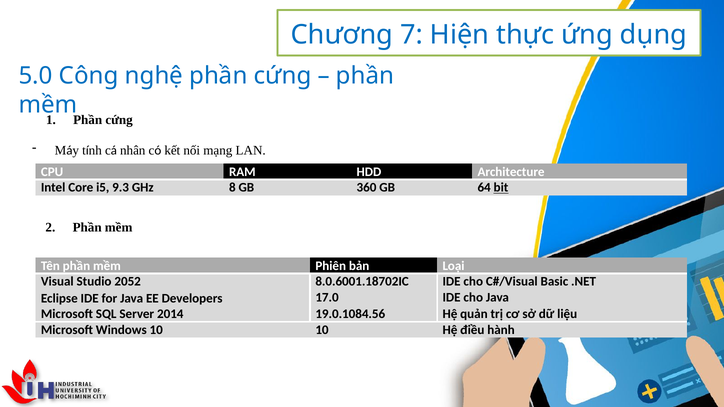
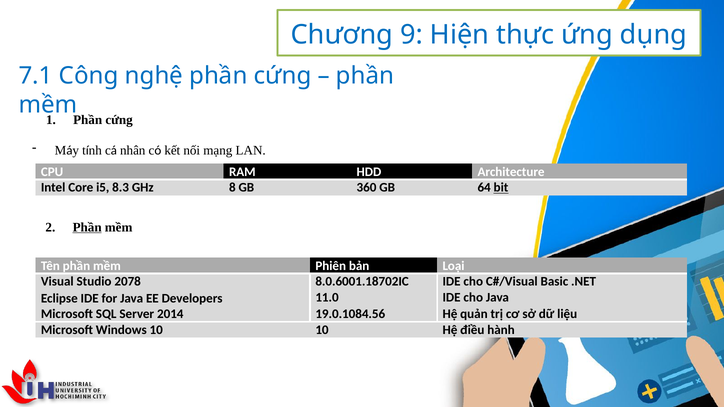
7: 7 -> 9 (412, 35)
5.0: 5.0 -> 7.1 (36, 76)
9.3: 9.3 -> 8.3 (121, 188)
Phần underline: none -> present (87, 227)
2052: 2052 -> 2078 (128, 282)
17.0: 17.0 -> 11.0 (327, 297)
